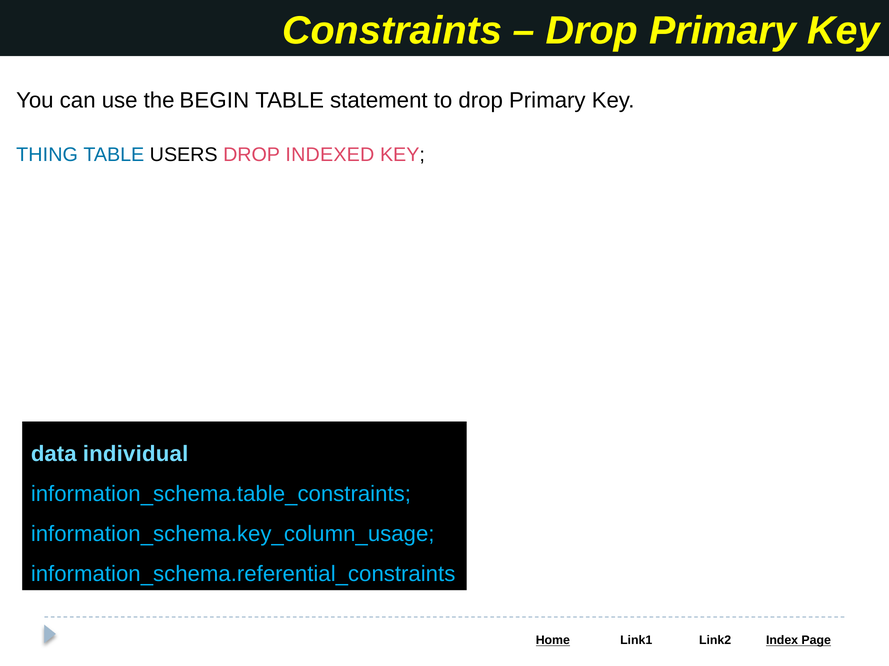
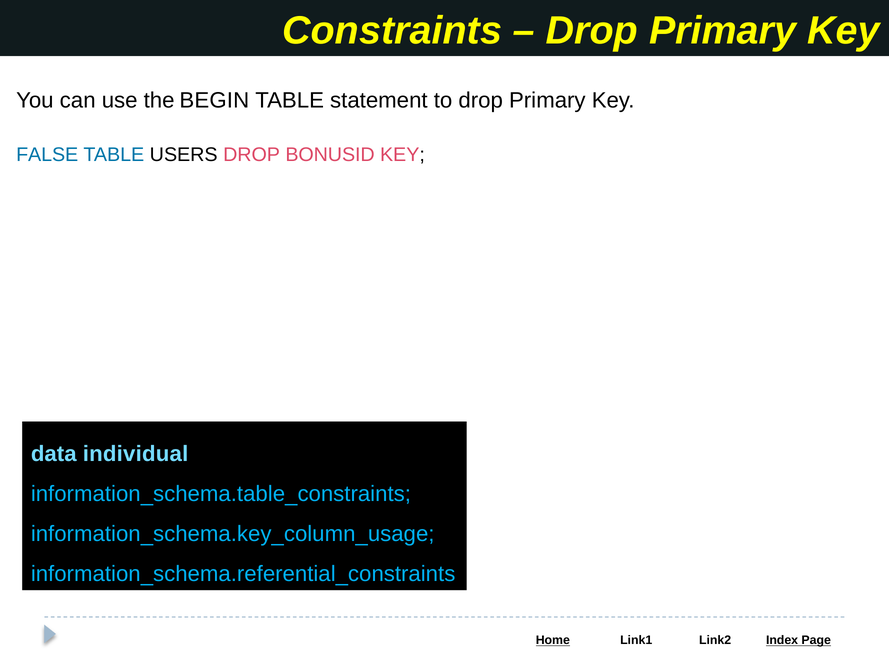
THING: THING -> FALSE (47, 155)
INDEXED: INDEXED -> BONUSID (330, 155)
